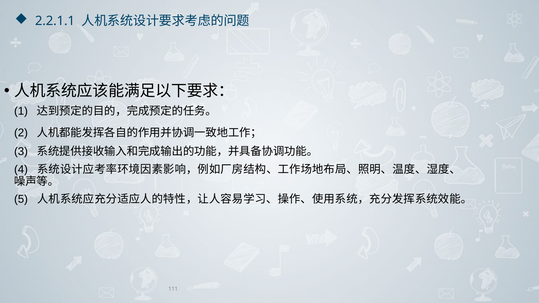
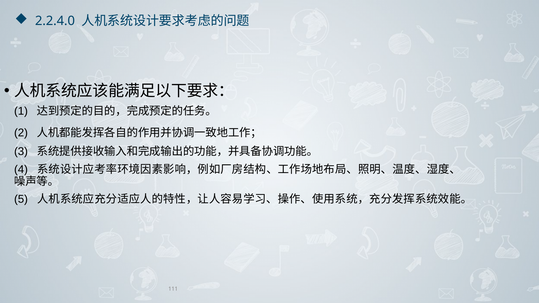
2.2.1.1: 2.2.1.1 -> 2.2.4.0 (55, 21)
